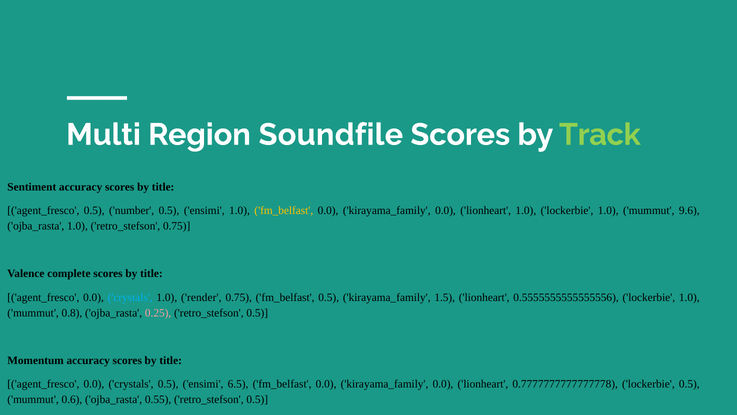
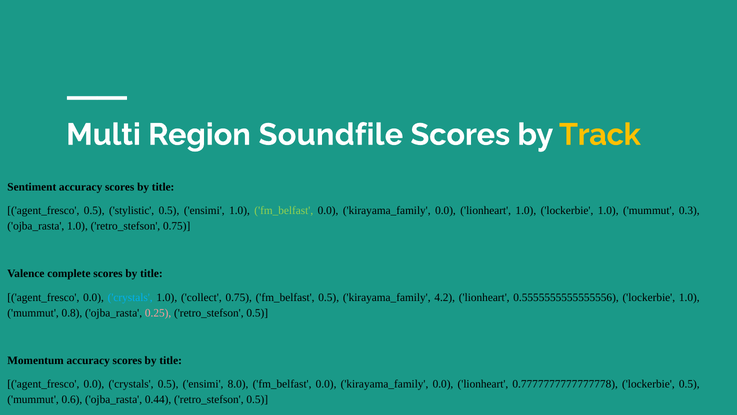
Track colour: light green -> yellow (600, 135)
number: number -> stylistic (132, 210)
fm_belfast colour: yellow -> light green (284, 210)
9.6: 9.6 -> 0.3 (689, 210)
render: render -> collect (201, 297)
1.5: 1.5 -> 4.2 (445, 297)
6.5: 6.5 -> 8.0 (238, 384)
0.55: 0.55 -> 0.44 (158, 399)
